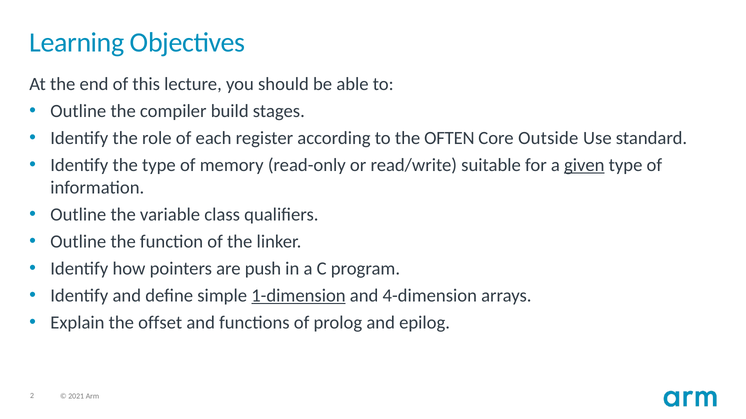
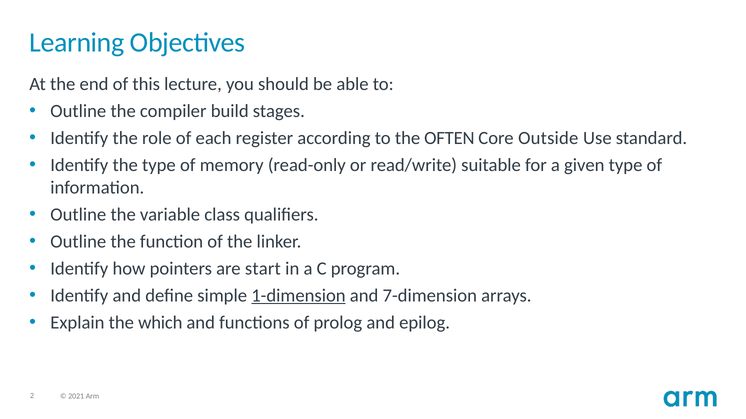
given underline: present -> none (584, 165)
push: push -> start (263, 269)
4-dimension: 4-dimension -> 7-dimension (430, 296)
offset: offset -> which (160, 323)
